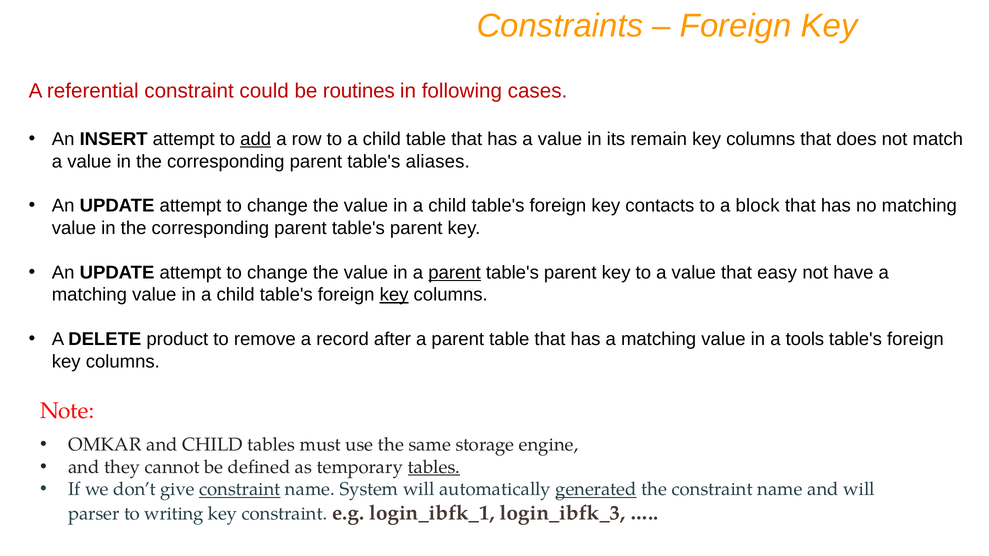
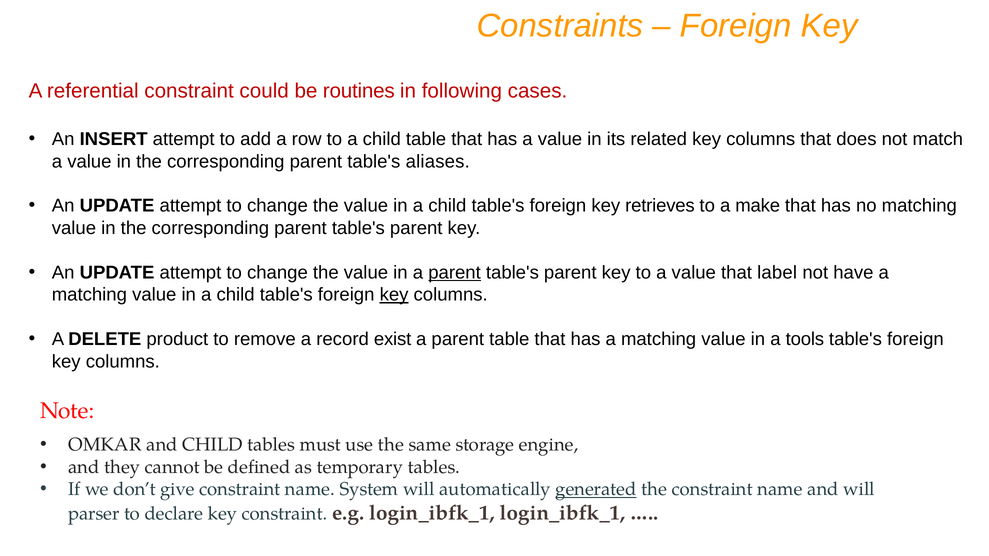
add underline: present -> none (256, 139)
remain: remain -> related (659, 139)
contacts: contacts -> retrieves (660, 206)
block: block -> make (758, 206)
easy: easy -> label (777, 273)
after: after -> exist (393, 339)
tables underline: present -> none (434, 467)
constraint underline: present -> none (240, 490)
writing: writing -> declare (174, 514)
login_ibfk_1 login_ibfk_3: login_ibfk_3 -> login_ibfk_1 (563, 513)
